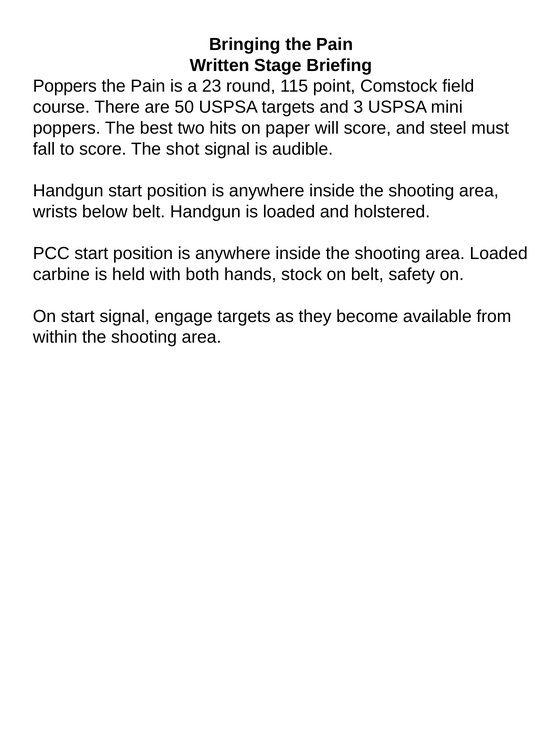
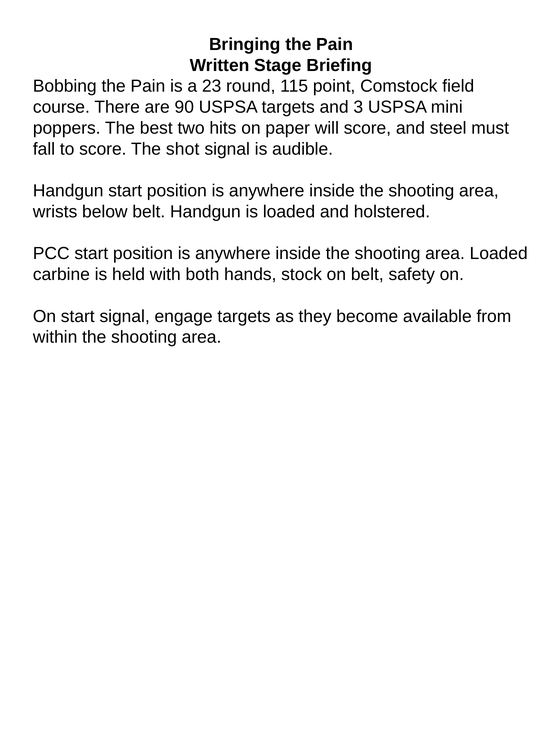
Poppers: Poppers -> Bobbing (65, 86)
50: 50 -> 90 (184, 107)
